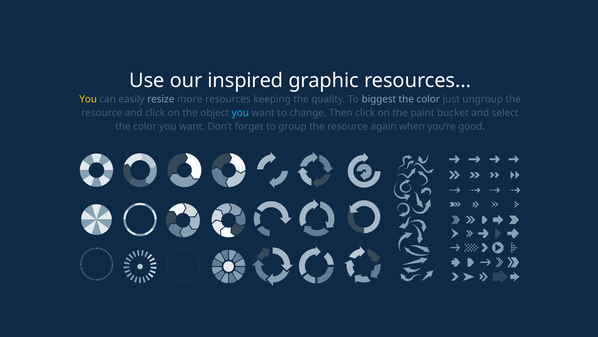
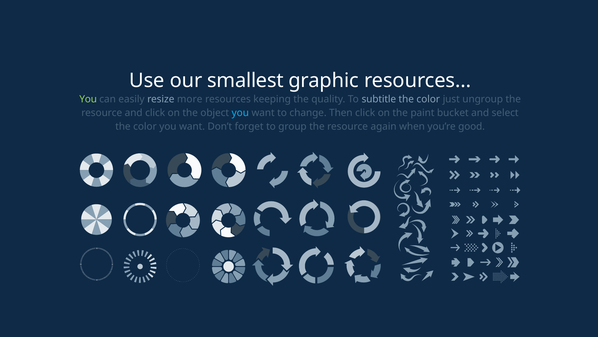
inspired: inspired -> smallest (245, 80)
You colour: yellow -> light green (88, 99)
biggest: biggest -> subtitle (379, 99)
